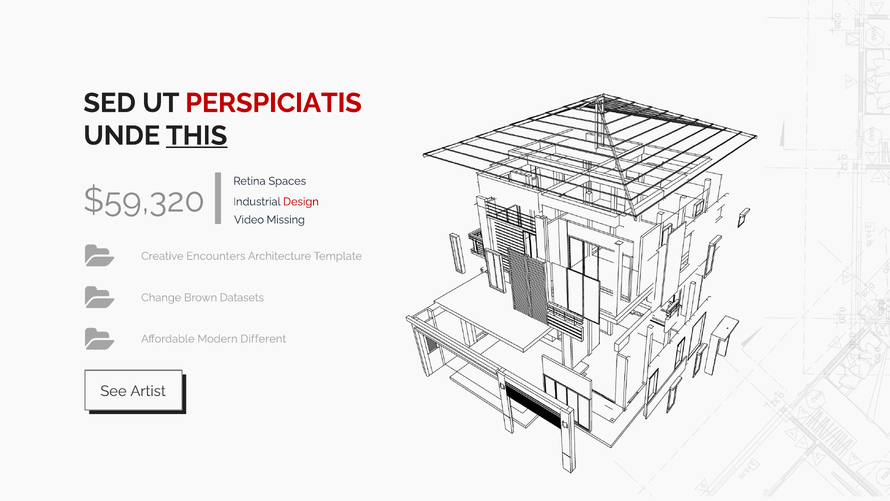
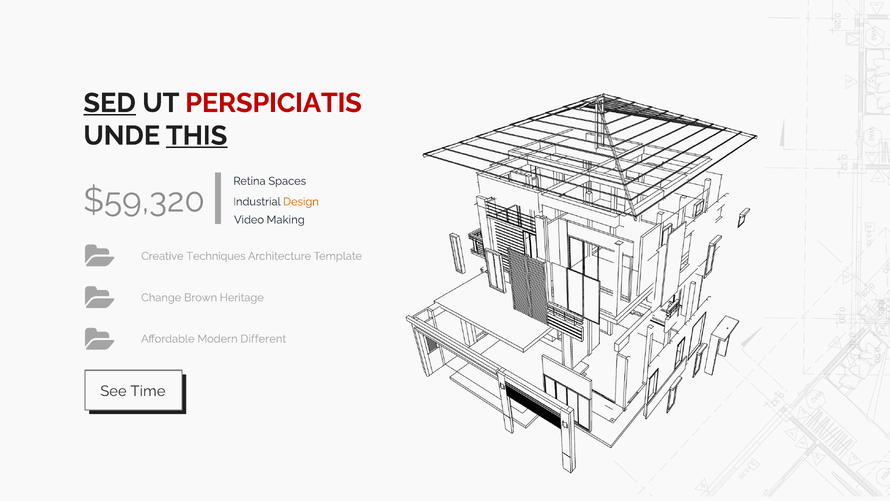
SED underline: none -> present (110, 103)
Design colour: red -> orange (301, 202)
Missing: Missing -> Making (286, 220)
Encounters: Encounters -> Techniques (216, 256)
Datasets: Datasets -> Heritage (242, 297)
Artist: Artist -> Time (148, 391)
